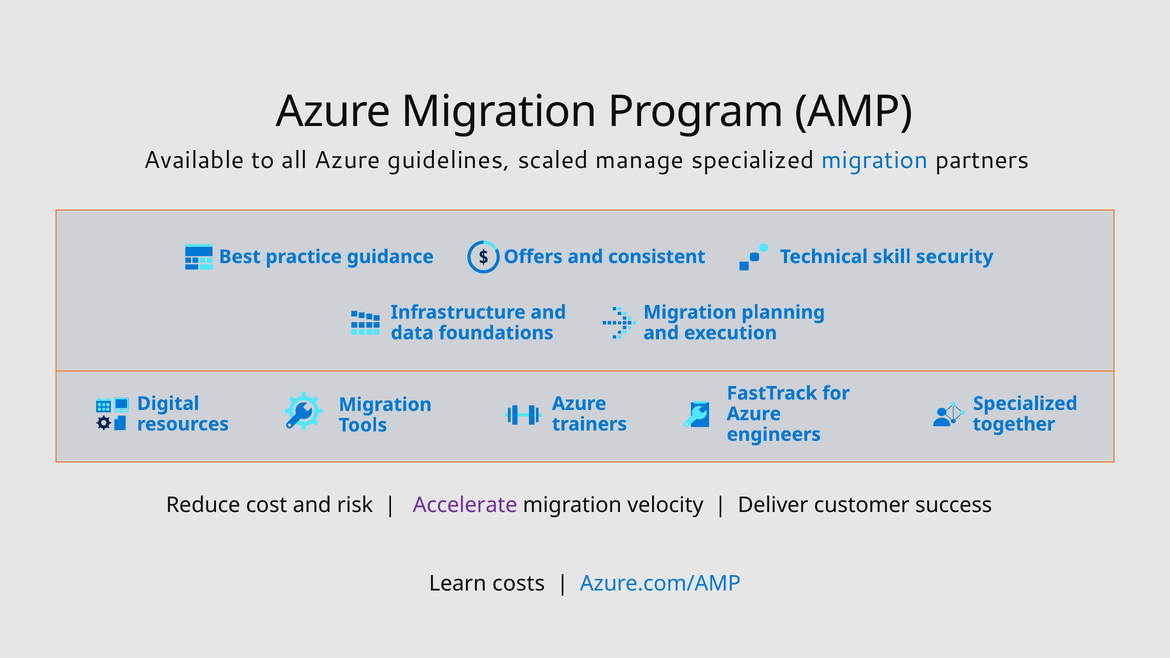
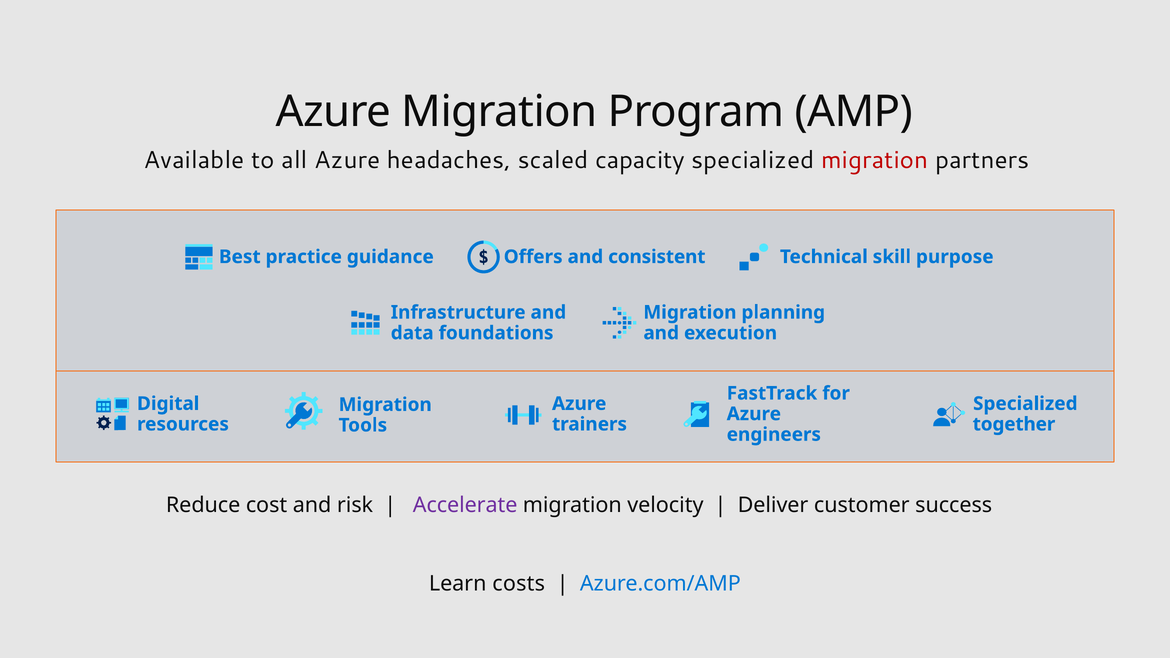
guidelines: guidelines -> headaches (449, 160)
manage: manage -> capacity (640, 160)
migration colour: blue -> red (875, 160)
security: security -> purpose (955, 257)
